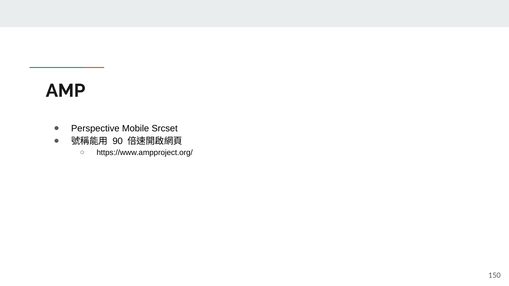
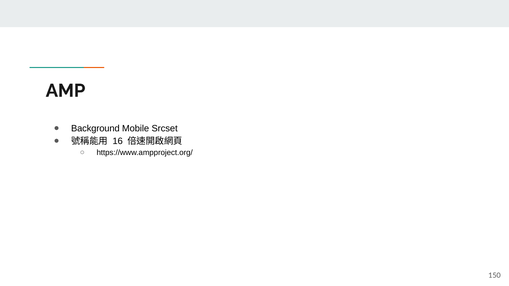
Perspective: Perspective -> Background (95, 129)
90: 90 -> 16 (118, 141)
